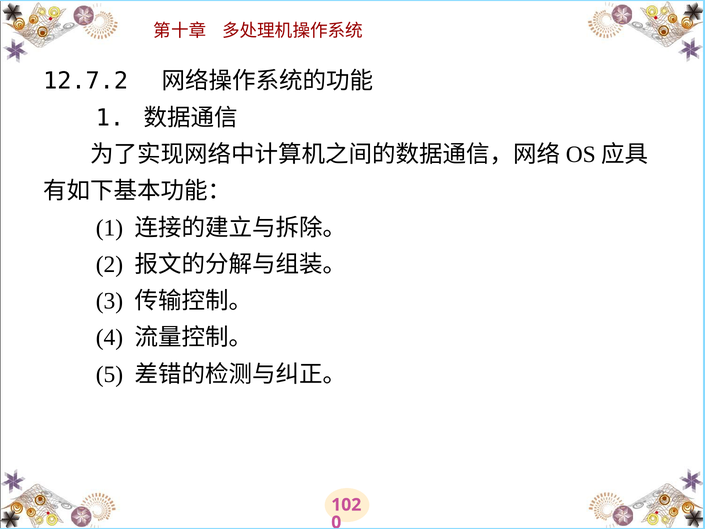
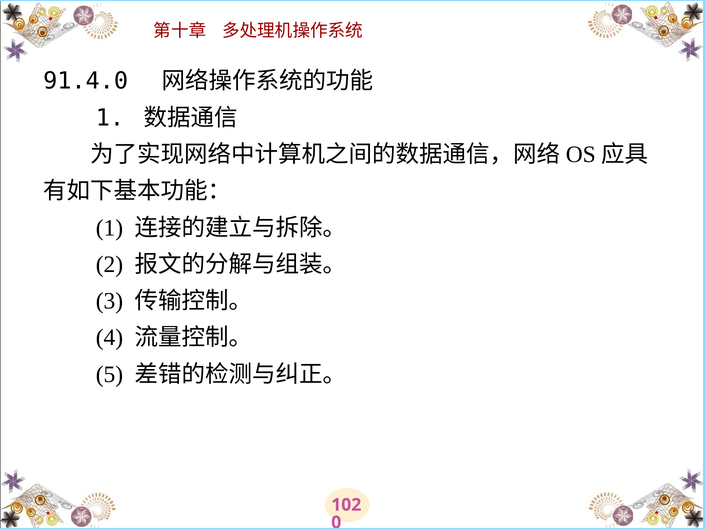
12.7.2: 12.7.2 -> 91.4.0 (86, 81)
